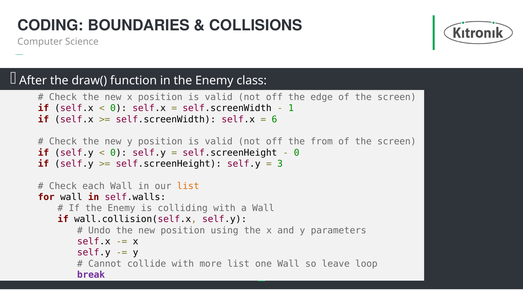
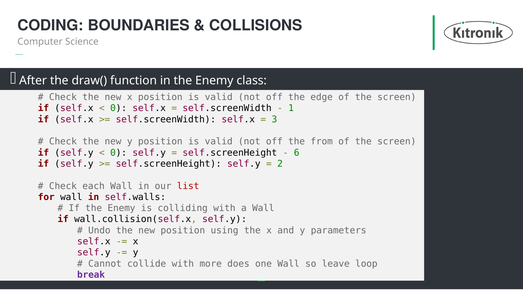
6: 6 -> 3 (274, 119)
0: 0 -> 6 (297, 153)
3: 3 -> 2 (280, 164)
list colour: orange -> red (188, 186)
more list: list -> does (238, 264)
